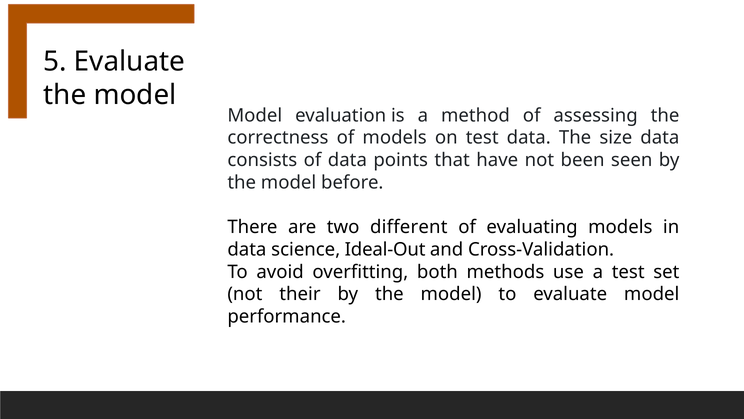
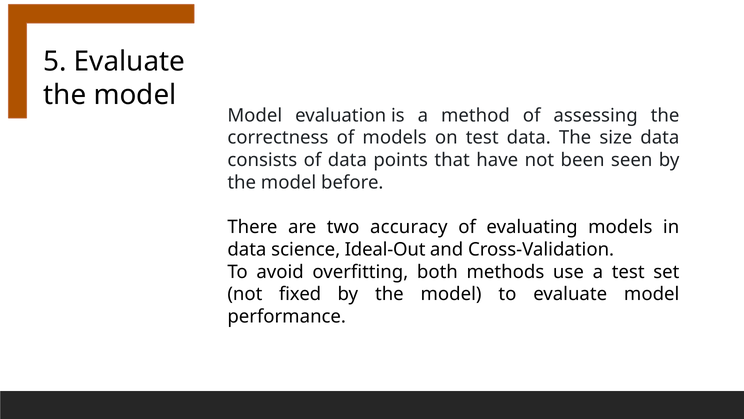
different: different -> accuracy (409, 227)
their: their -> fixed (300, 294)
